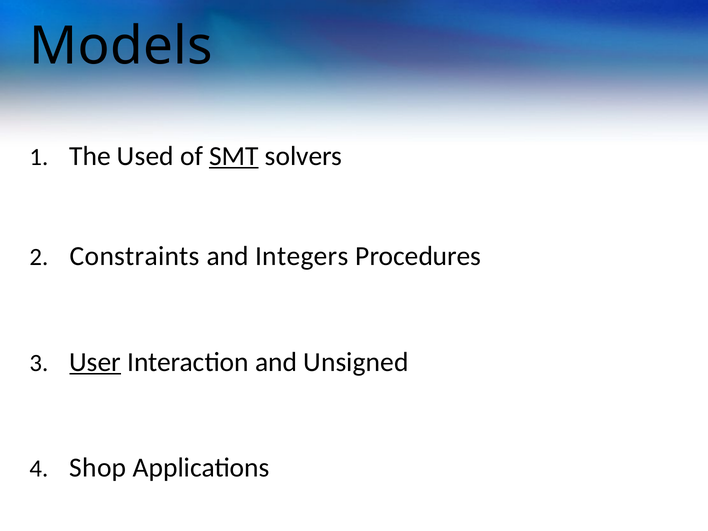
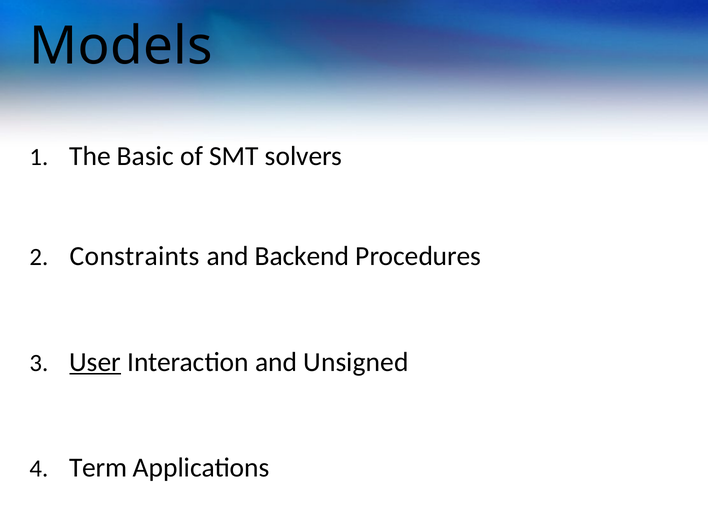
Used: Used -> Basic (145, 156)
SMT underline: present -> none (234, 156)
Integers: Integers -> Backend (302, 256)
Shop: Shop -> Term (98, 468)
